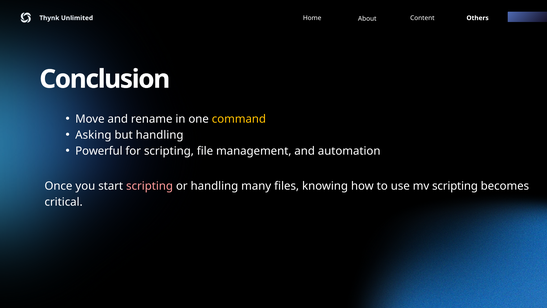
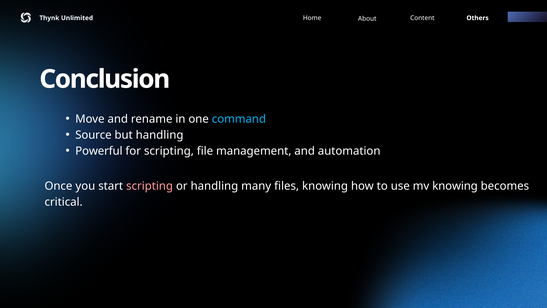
command colour: yellow -> light blue (239, 119)
Asking: Asking -> Source (93, 135)
mv scripting: scripting -> knowing (455, 186)
